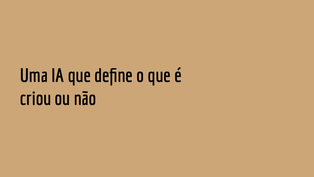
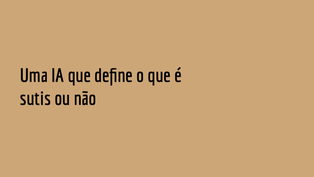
criou: criou -> sutis (35, 99)
